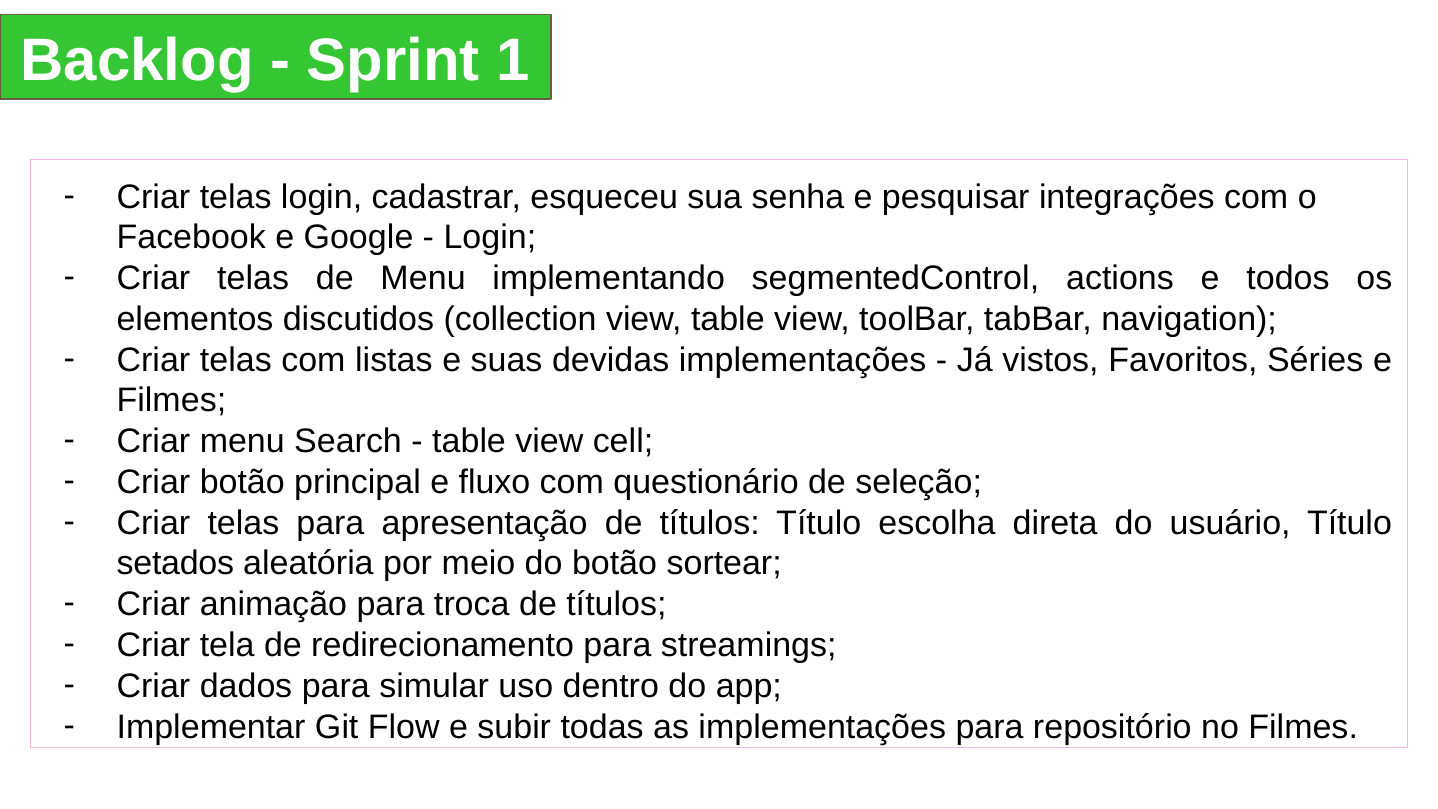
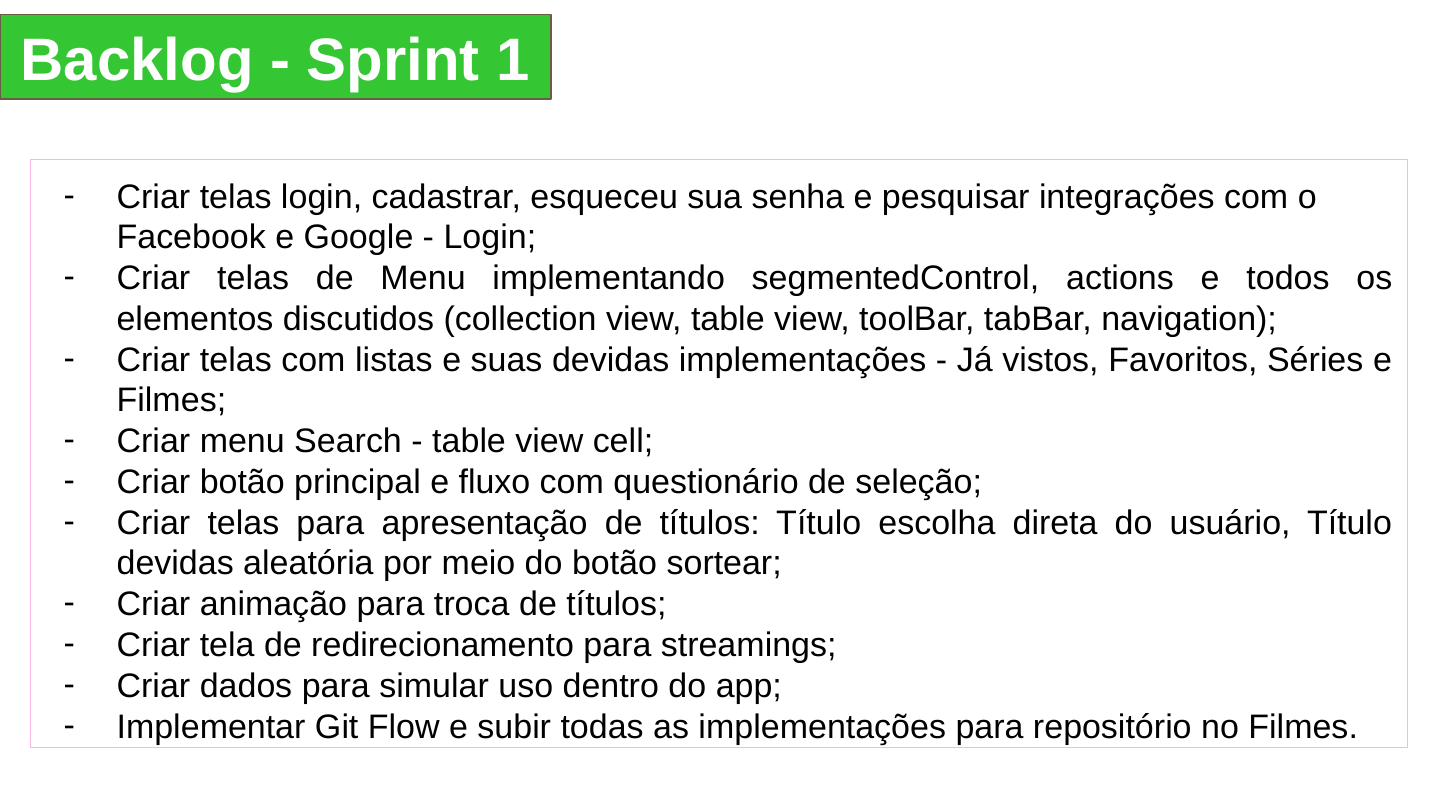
setados: setados -> devidas (175, 564)
